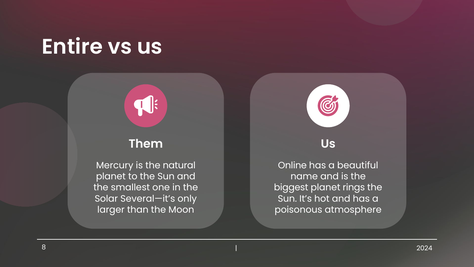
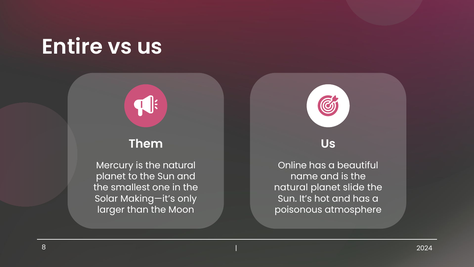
biggest: biggest -> natural (291, 187)
rings: rings -> slide (354, 187)
Several—it’s: Several—it’s -> Making—it’s (148, 198)
